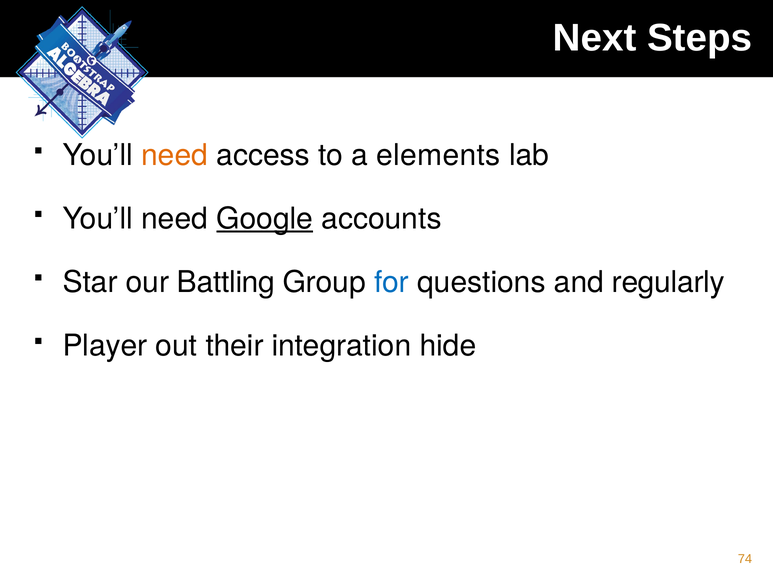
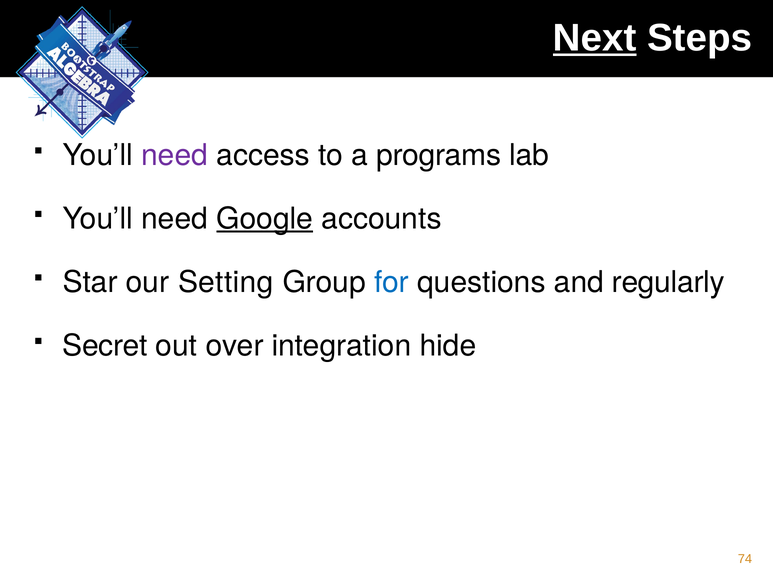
Next underline: none -> present (595, 38)
need colour: orange -> purple (175, 155)
elements: elements -> programs (439, 155)
Battling: Battling -> Setting (226, 283)
Player: Player -> Secret (105, 346)
their: their -> over (235, 346)
